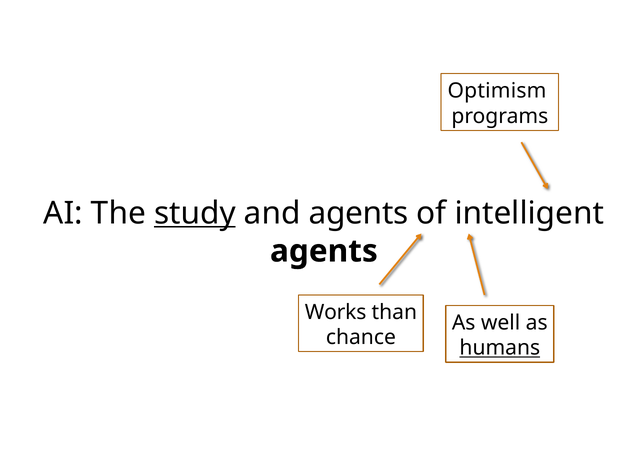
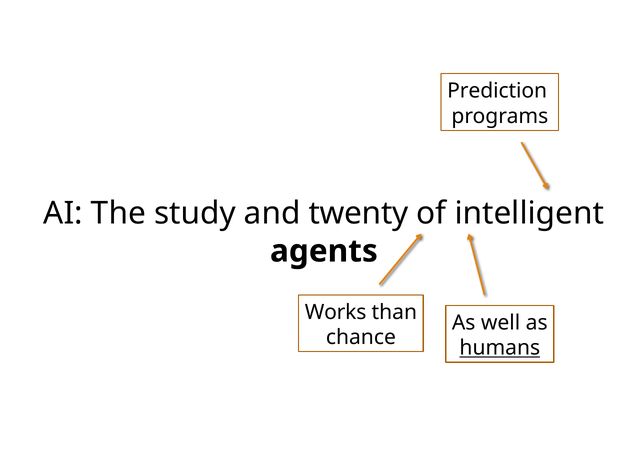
Optimism: Optimism -> Prediction (497, 91)
study underline: present -> none (195, 213)
and agents: agents -> twenty (359, 213)
